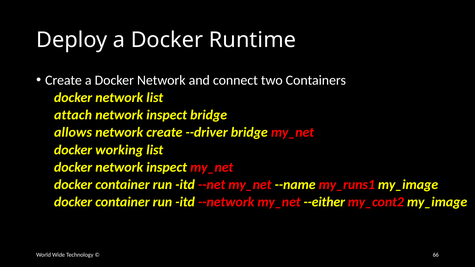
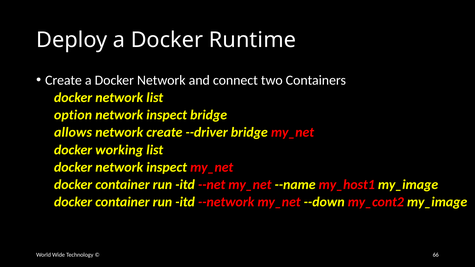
attach: attach -> option (73, 115)
my_runs1: my_runs1 -> my_host1 (347, 185)
--either: --either -> --down (324, 202)
